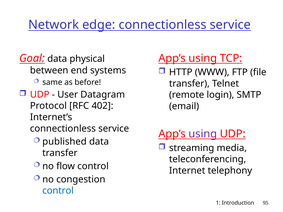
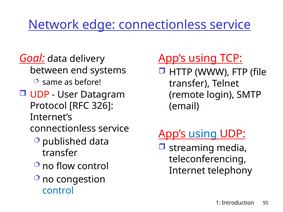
physical: physical -> delivery (87, 59)
402: 402 -> 326 (102, 106)
using colour: purple -> blue (203, 134)
